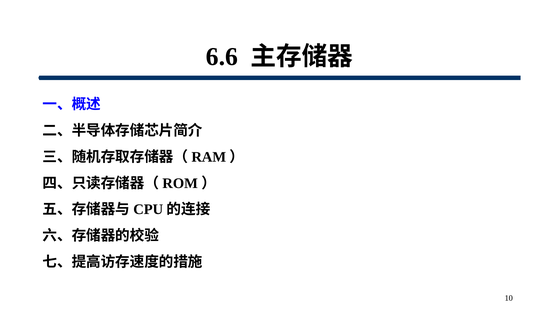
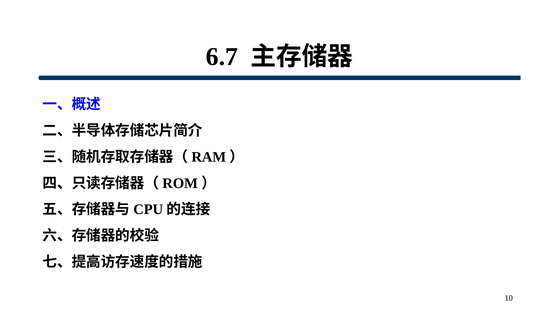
6.6: 6.6 -> 6.7 (222, 57)
